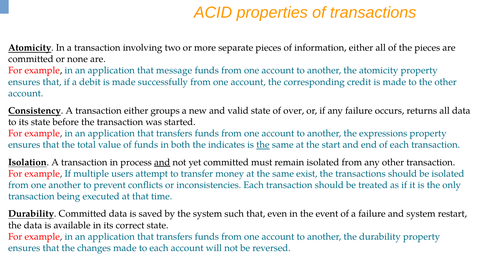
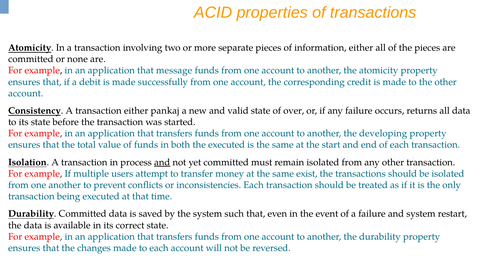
groups: groups -> pankaj (165, 111)
expressions: expressions -> developing (383, 133)
the indicates: indicates -> executed (227, 145)
the underline: present -> none (263, 145)
